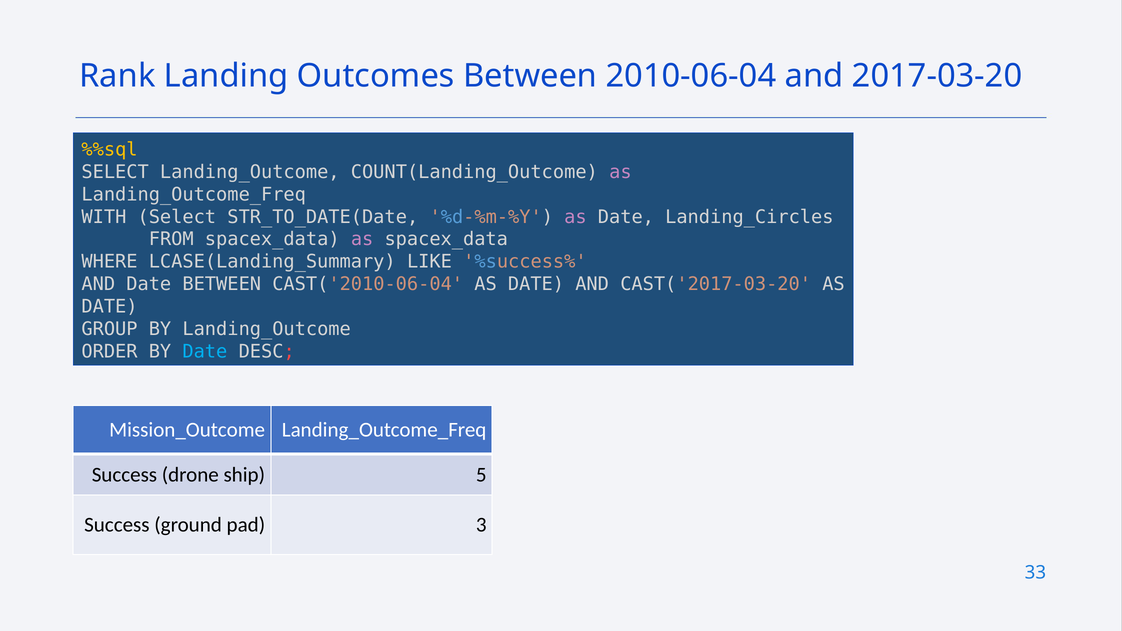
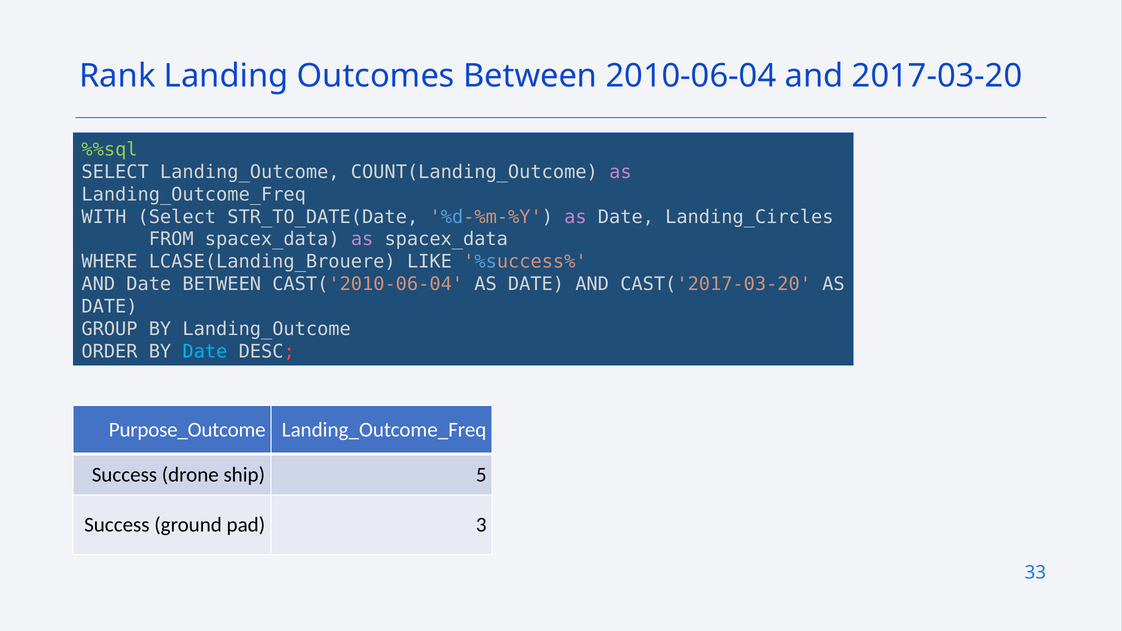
%%sql colour: yellow -> light green (110, 150)
LCASE(Landing_Summary: LCASE(Landing_Summary -> LCASE(Landing_Brouere (272, 262)
Mission_Outcome: Mission_Outcome -> Purpose_Outcome (187, 430)
